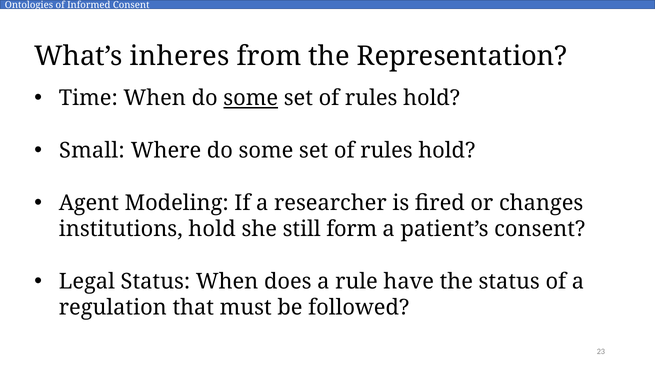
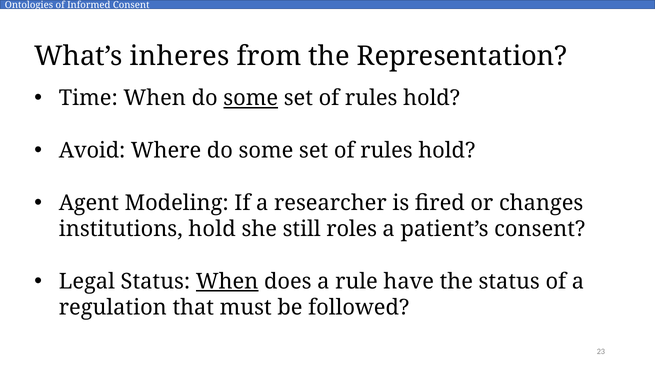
Small: Small -> Avoid (92, 151)
form: form -> roles (352, 229)
When underline: none -> present (227, 282)
